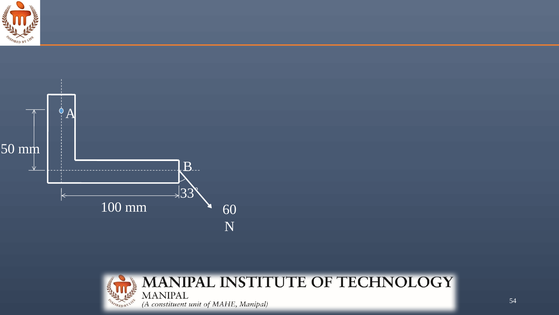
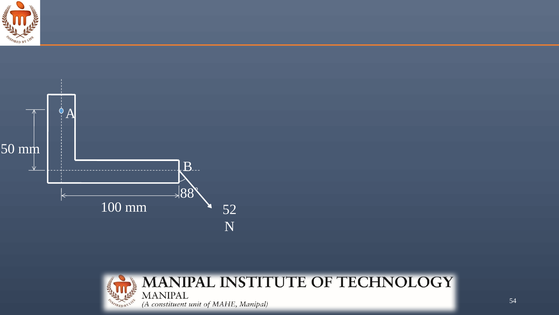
33˚: 33˚ -> 88˚ (189, 193)
60: 60 -> 52 (230, 209)
